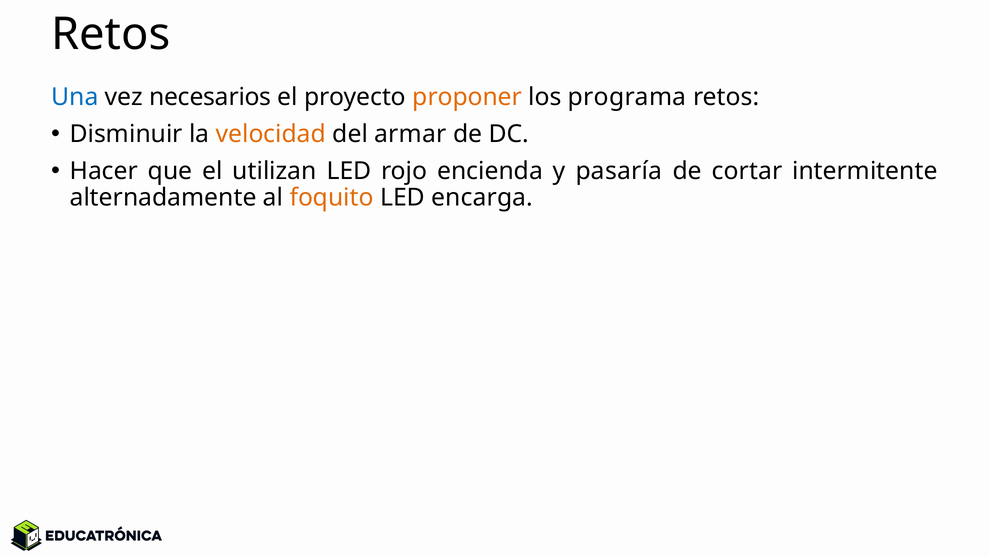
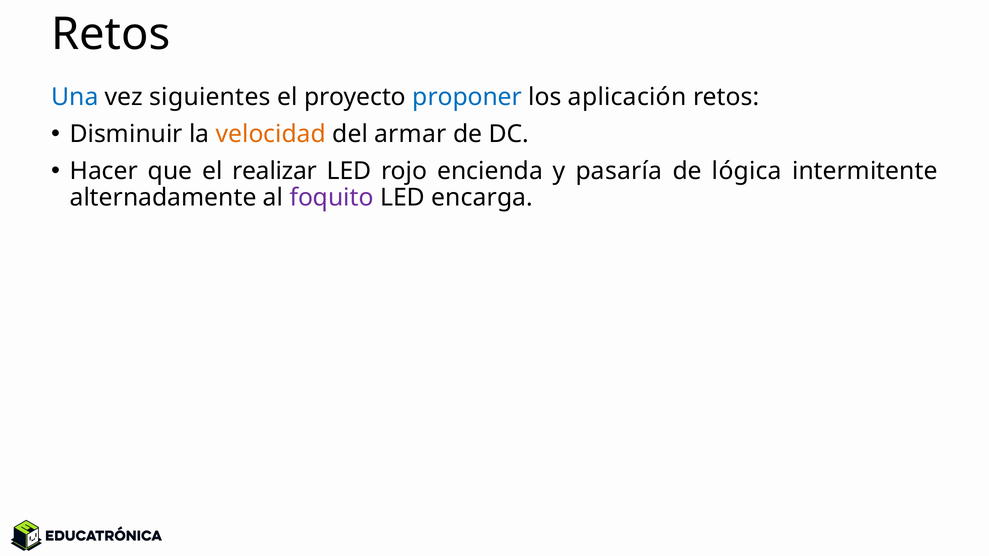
necesarios: necesarios -> siguientes (210, 97)
proponer colour: orange -> blue (467, 97)
programa: programa -> aplicación (627, 97)
utilizan: utilizan -> realizar (275, 171)
cortar: cortar -> lógica (747, 171)
foquito colour: orange -> purple (332, 198)
